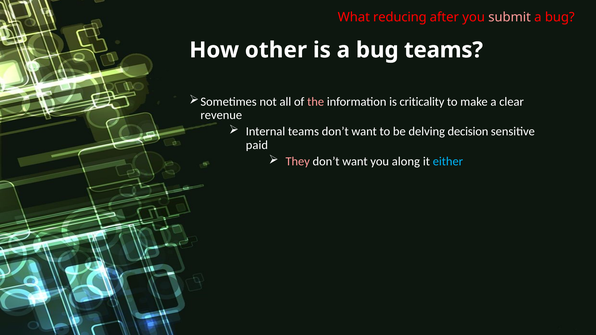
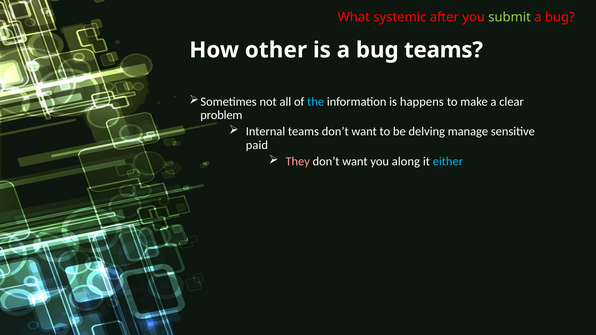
reducing: reducing -> systemic (400, 17)
submit colour: pink -> light green (510, 17)
the colour: pink -> light blue (316, 102)
criticality: criticality -> happens (422, 102)
revenue: revenue -> problem (221, 115)
decision: decision -> manage (468, 132)
